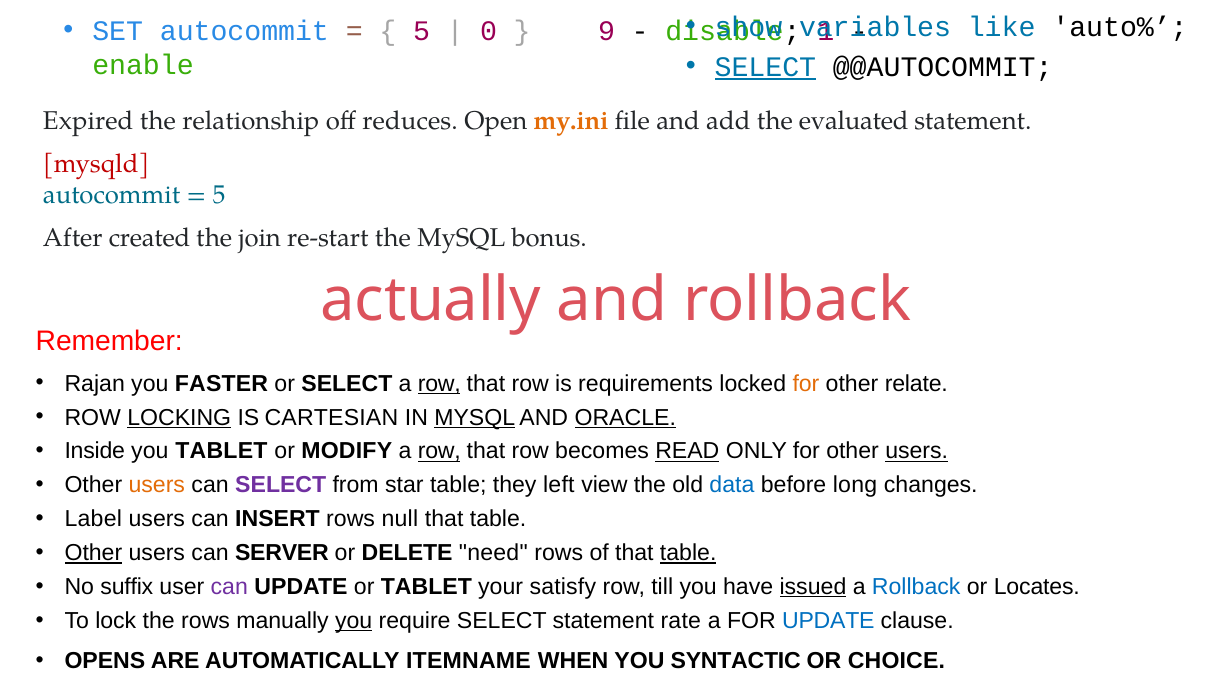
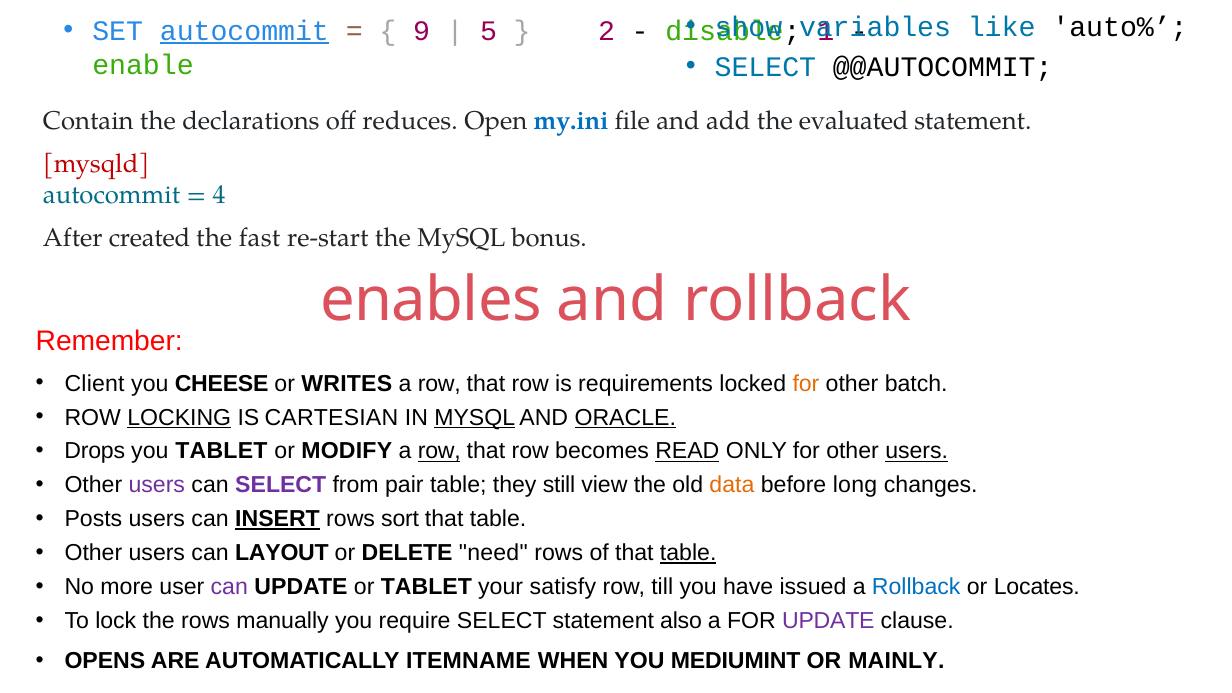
autocommit underline: none -> present (244, 31)
5: 5 -> 9 (422, 31)
0: 0 -> 5 (489, 31)
9: 9 -> 2 (606, 31)
SELECT underline: present -> none (765, 67)
Expired: Expired -> Contain (88, 121)
relationship: relationship -> declarations (251, 121)
my.ini colour: orange -> blue (571, 121)
5: 5 -> 4 (219, 195)
join: join -> fast (260, 238)
actually: actually -> enables (431, 300)
Rajan: Rajan -> Client (95, 384)
FASTER: FASTER -> CHEESE (222, 384)
or SELECT: SELECT -> WRITES (347, 384)
row underline: present -> none (439, 384)
relate: relate -> batch (916, 384)
Inside: Inside -> Drops (95, 451)
users colour: orange -> purple (157, 485)
star: star -> pair (404, 485)
left: left -> still (559, 485)
data colour: blue -> orange (732, 485)
Label: Label -> Posts (93, 519)
INSERT underline: none -> present (278, 519)
null: null -> sort (400, 519)
Other underline: present -> none (93, 553)
SERVER: SERVER -> LAYOUT (282, 553)
suffix: suffix -> more (127, 587)
issued underline: present -> none (813, 587)
you underline: present -> none (354, 621)
rate: rate -> also (681, 621)
UPDATE colour: blue -> purple (828, 621)
SYNTACTIC: SYNTACTIC -> MEDIUMINT (736, 661)
CHOICE: CHOICE -> MAINLY (896, 661)
